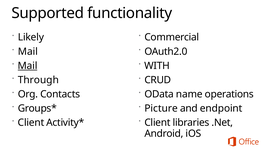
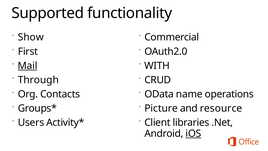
Likely: Likely -> Show (31, 37)
Mail: Mail -> First (28, 51)
endpoint: endpoint -> resource (221, 108)
Client: Client -> Users (31, 122)
iOS underline: none -> present (193, 133)
